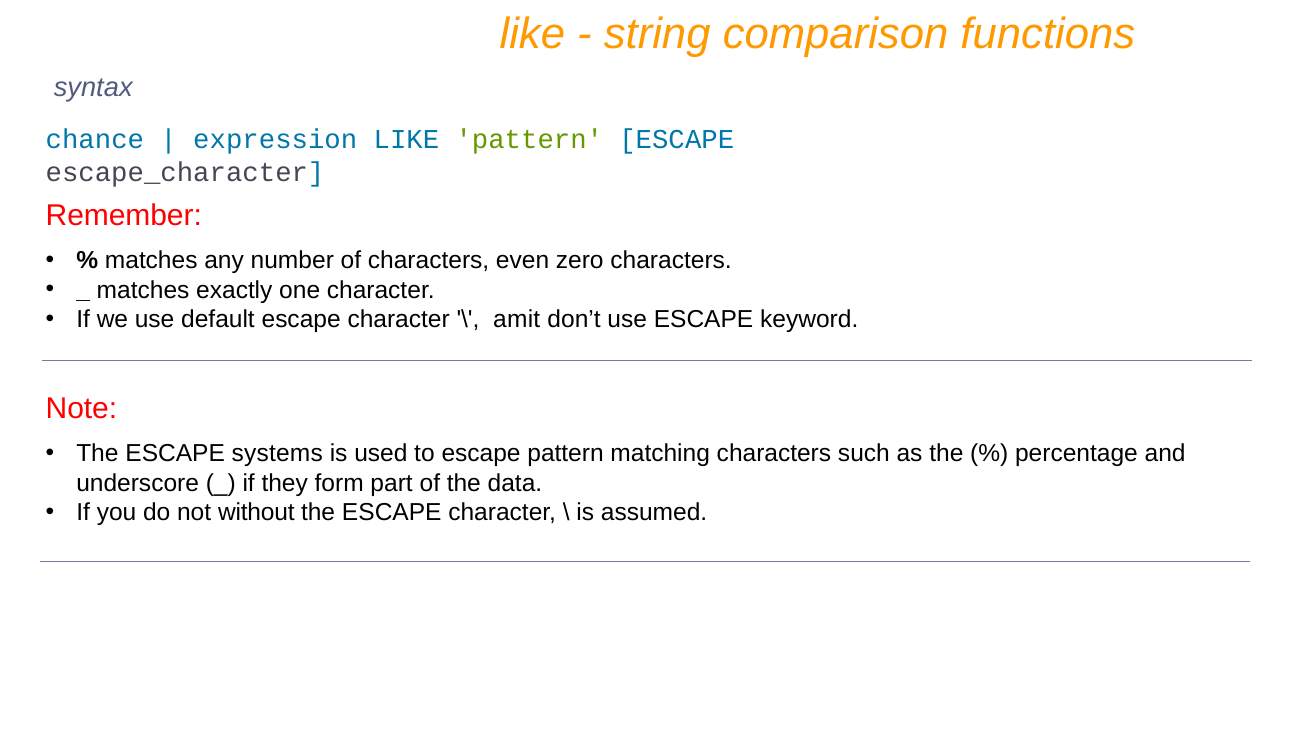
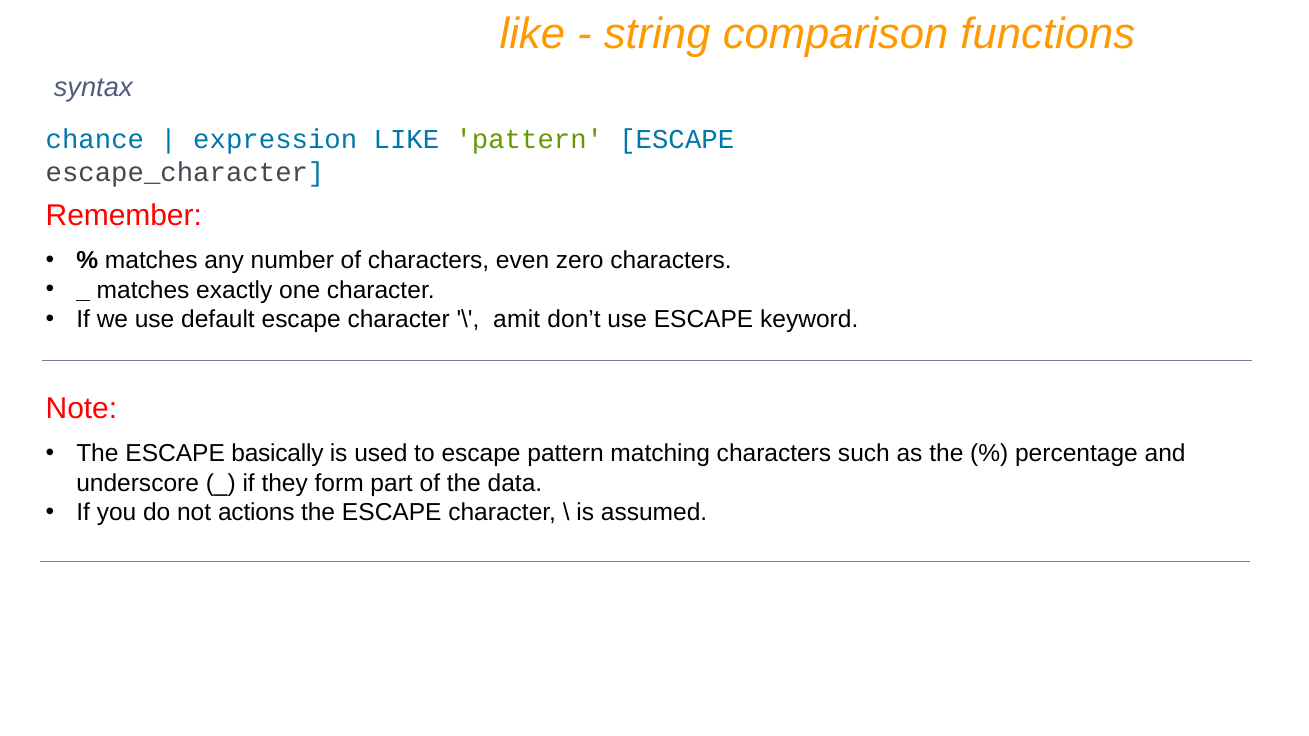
systems: systems -> basically (277, 454)
without: without -> actions (256, 513)
